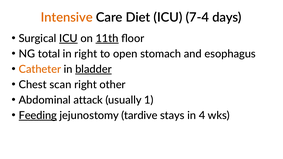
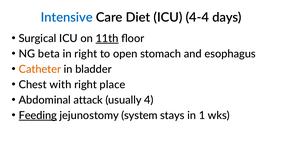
Intensive colour: orange -> blue (67, 18)
7-4: 7-4 -> 4-4 (197, 18)
ICU underline: present -> none (68, 39)
total: total -> beta (49, 54)
bladder underline: present -> none (93, 69)
scan: scan -> with (60, 85)
other: other -> place (113, 85)
1: 1 -> 4 (149, 100)
tardive: tardive -> system (139, 116)
4: 4 -> 1 (202, 116)
